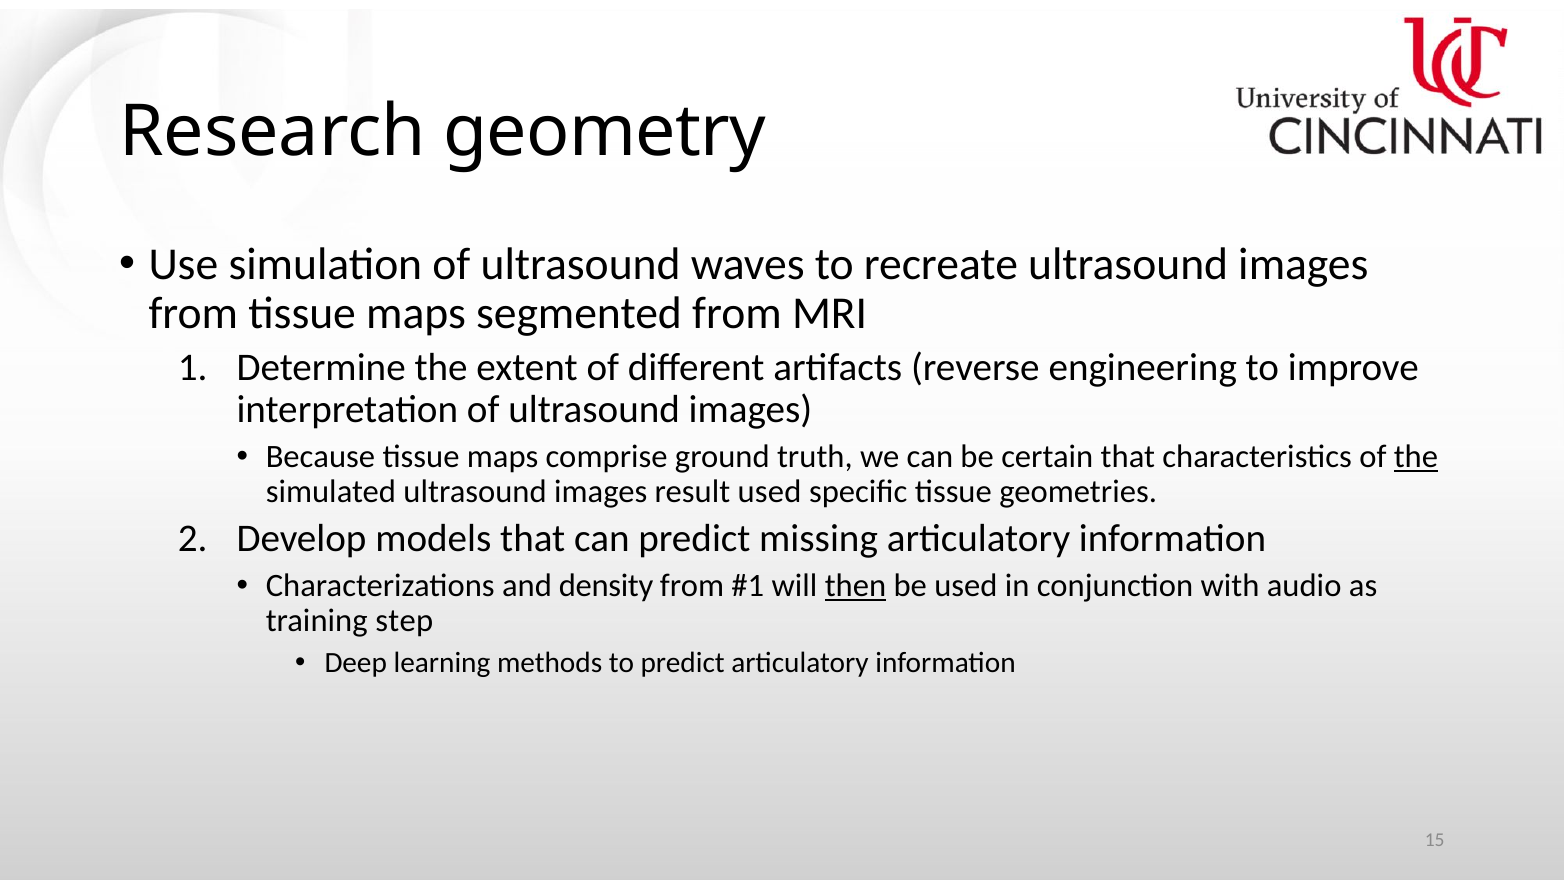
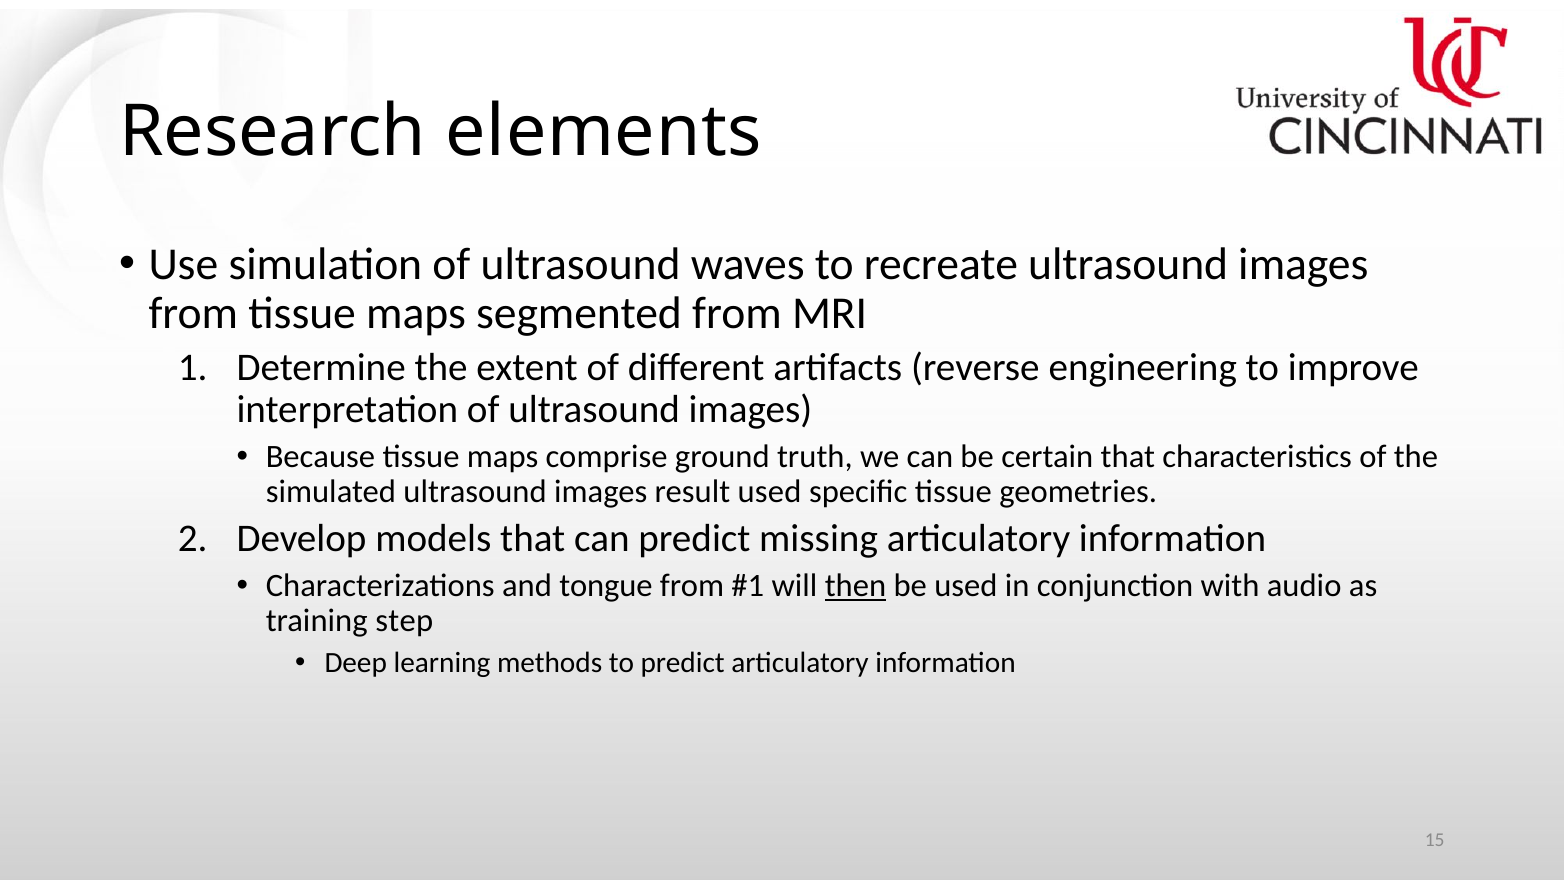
geometry: geometry -> elements (604, 131)
the underline: present -> none (1416, 457)
density: density -> tongue (606, 585)
